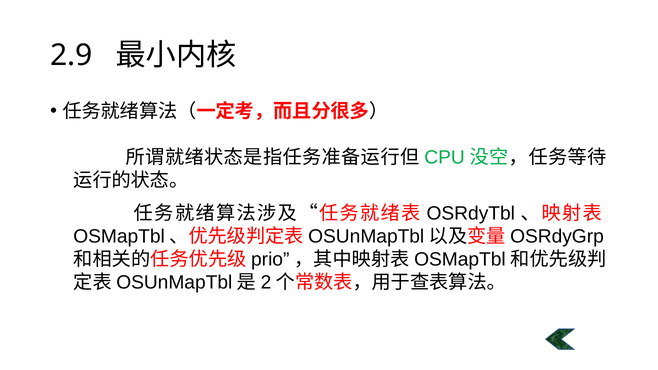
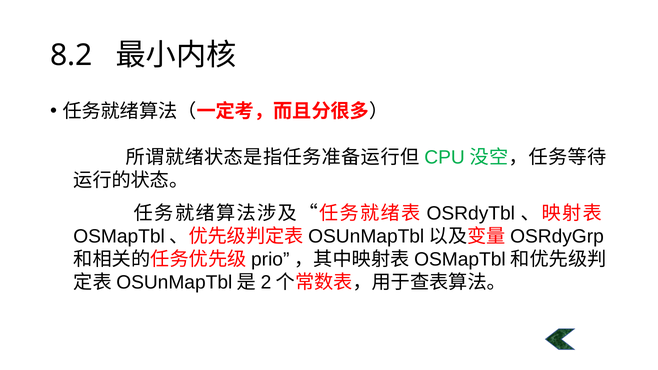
2.9: 2.9 -> 8.2 (71, 55)
